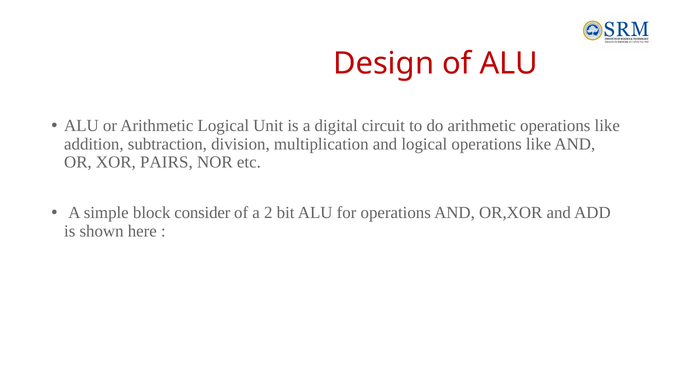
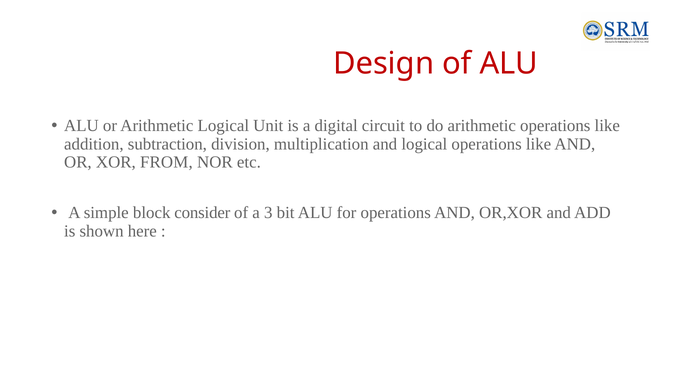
PAIRS: PAIRS -> FROM (166, 162)
2: 2 -> 3 (268, 213)
